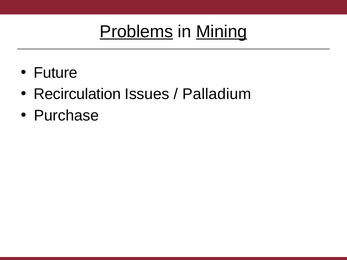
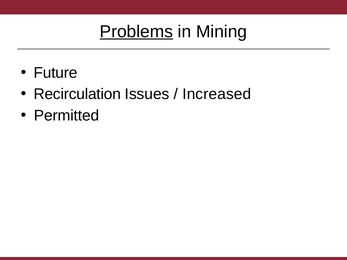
Mining underline: present -> none (222, 32)
Palladium: Palladium -> Increased (217, 94)
Purchase: Purchase -> Permitted (66, 116)
